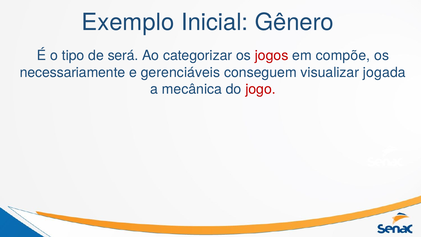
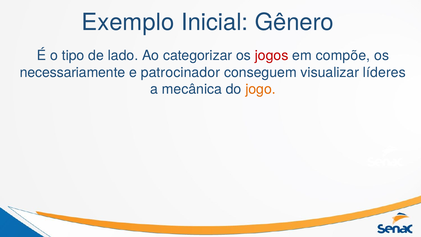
será: será -> lado (123, 56)
gerenciáveis: gerenciáveis -> patrocinador (180, 72)
jogada: jogada -> líderes (384, 72)
jogo colour: red -> orange (261, 89)
